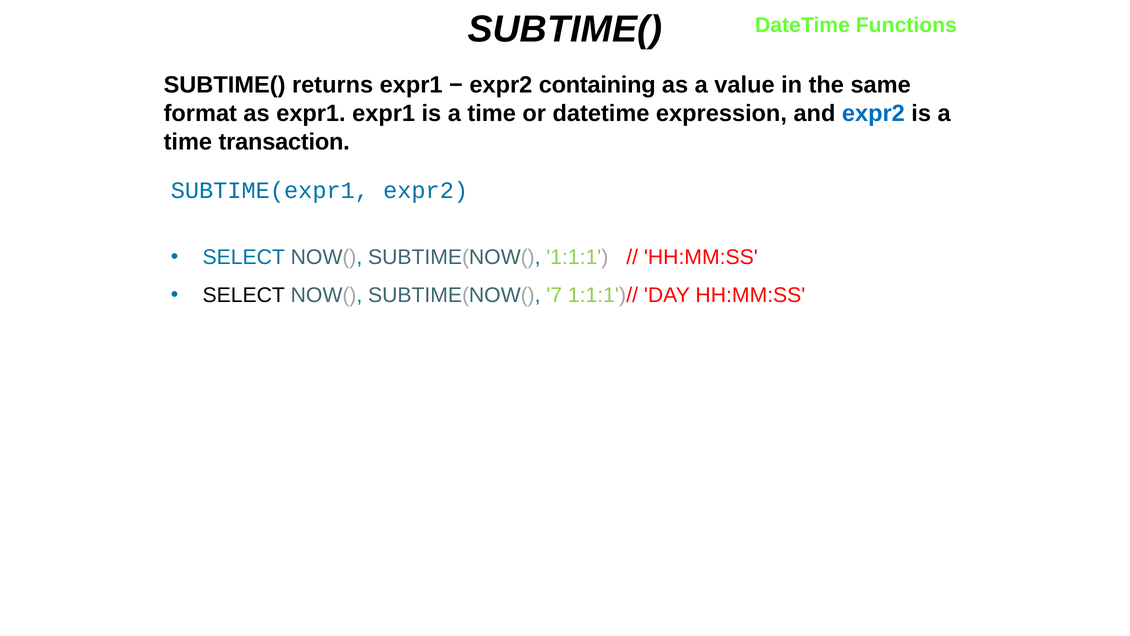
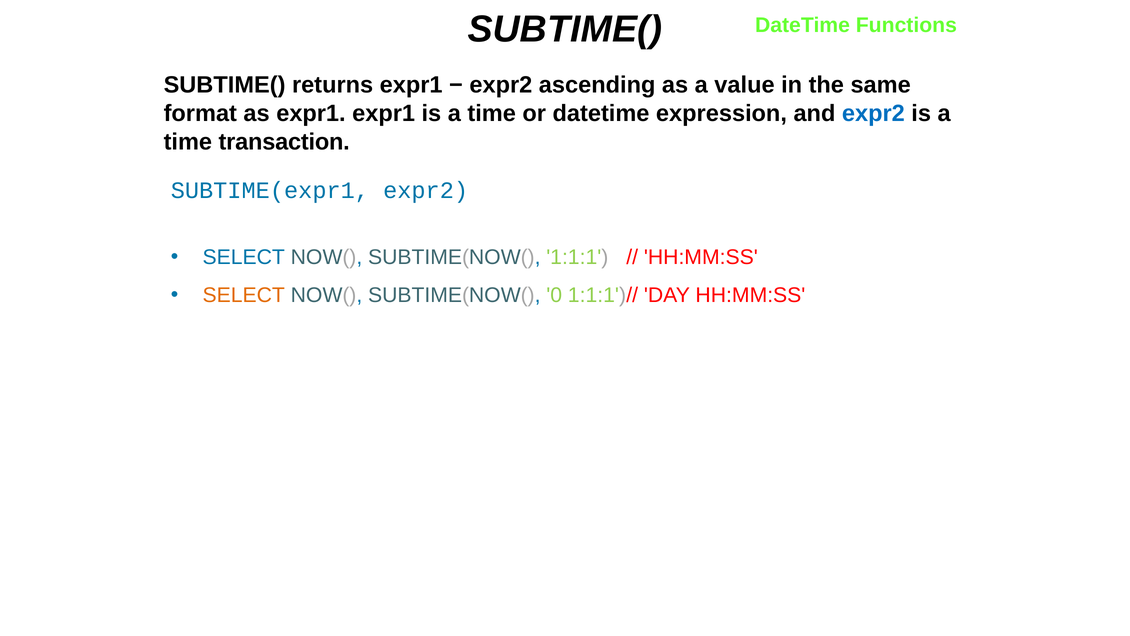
containing: containing -> ascending (597, 85)
SELECT colour: black -> orange (244, 295)
7: 7 -> 0 (554, 295)
